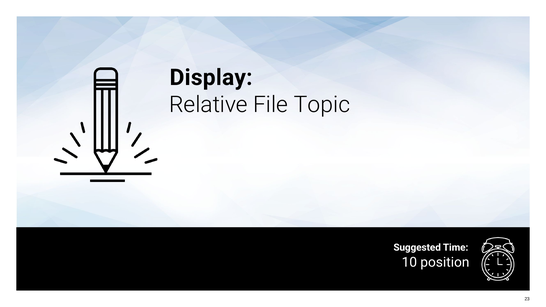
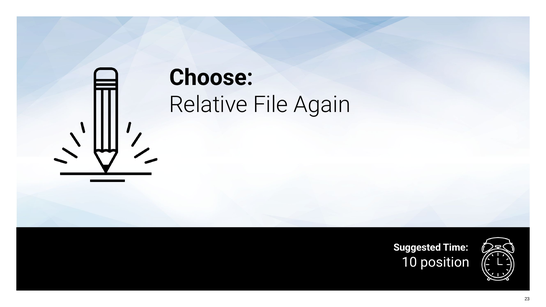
Display: Display -> Choose (211, 78)
Topic: Topic -> Again (322, 105)
